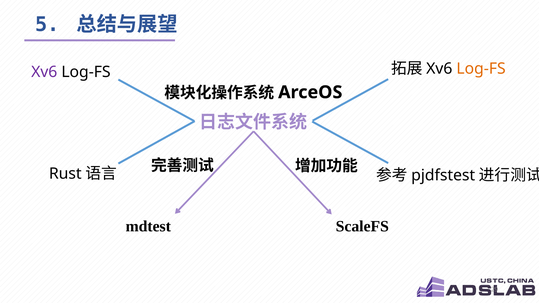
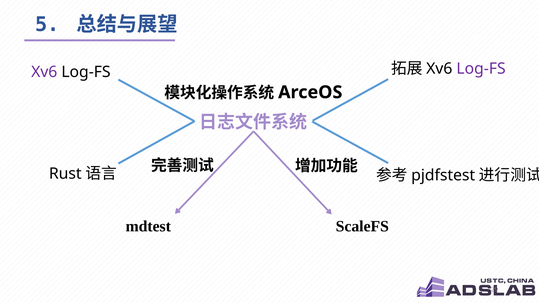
Log-FS colour: orange -> purple (481, 69)
